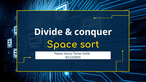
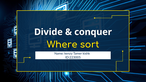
Space: Space -> Where (62, 45)
